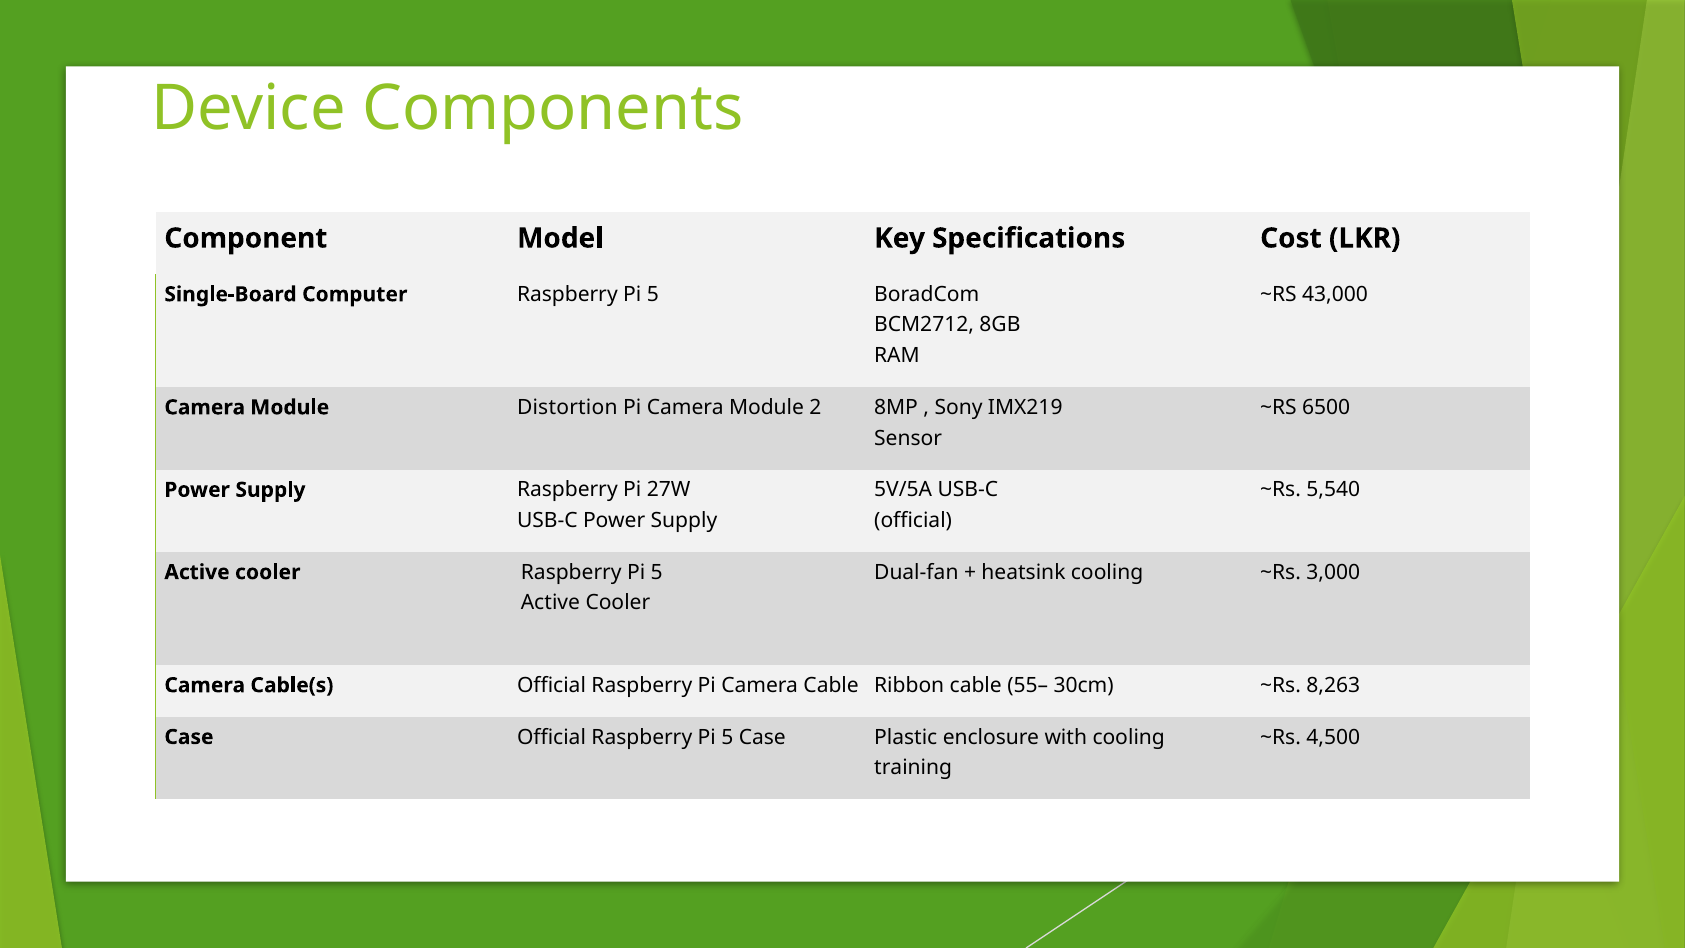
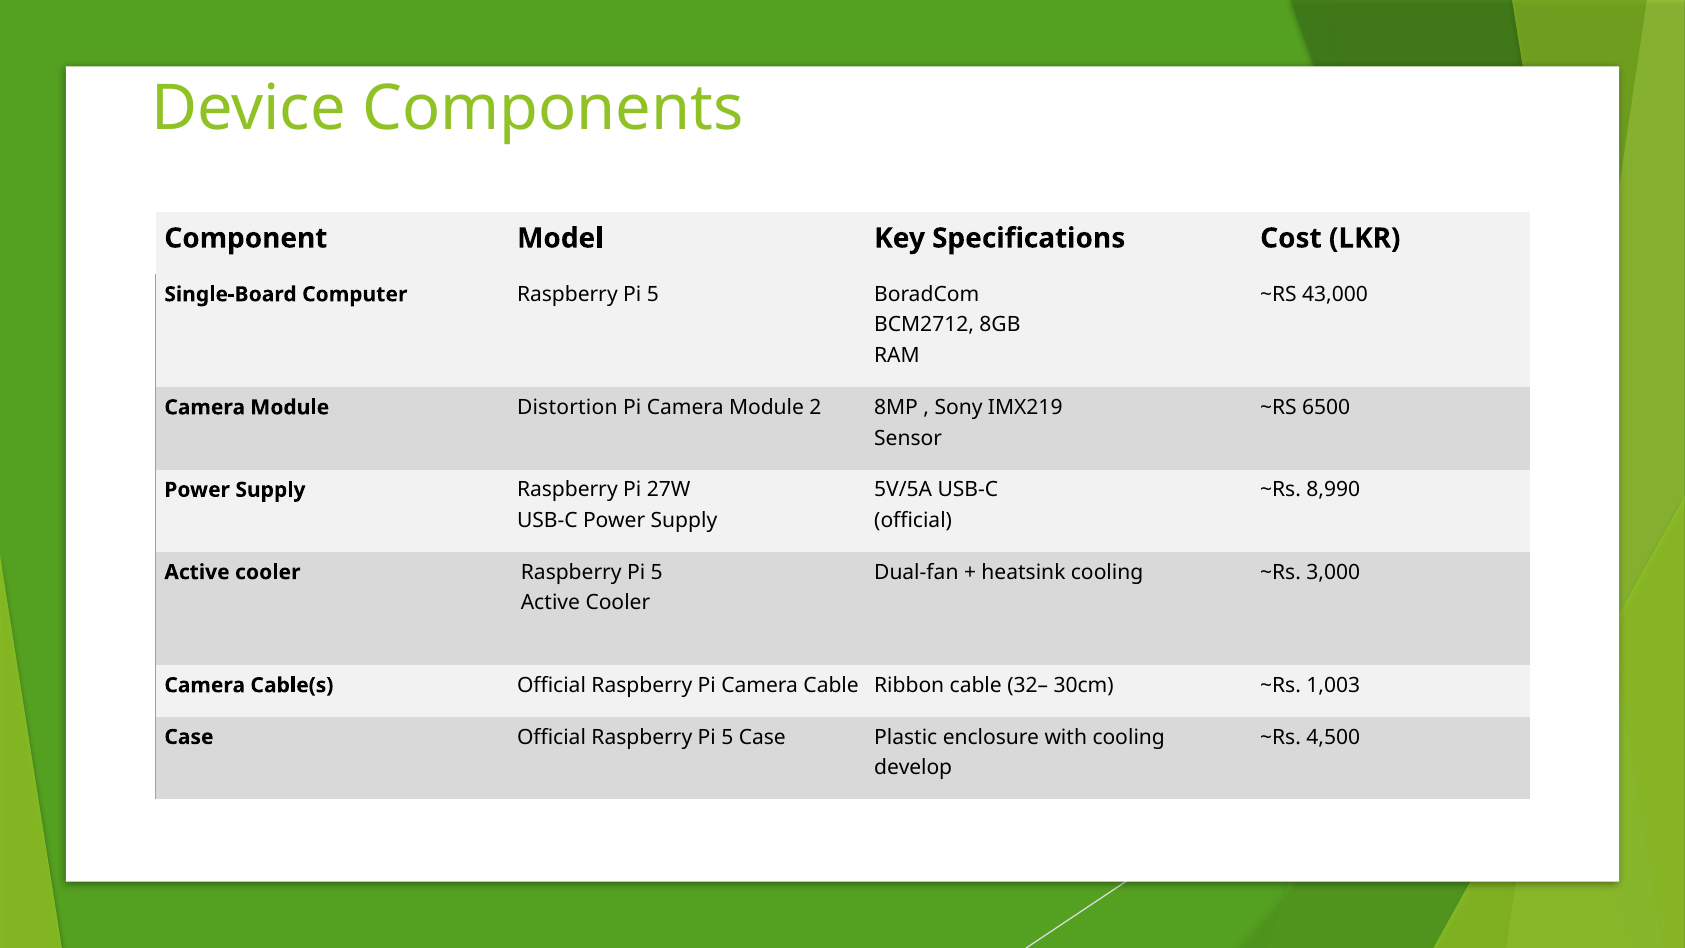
5,540: 5,540 -> 8,990 (1333, 490)
55–: 55– -> 32– (1028, 685)
8,263: 8,263 -> 1,003 (1333, 685)
training: training -> develop (913, 768)
